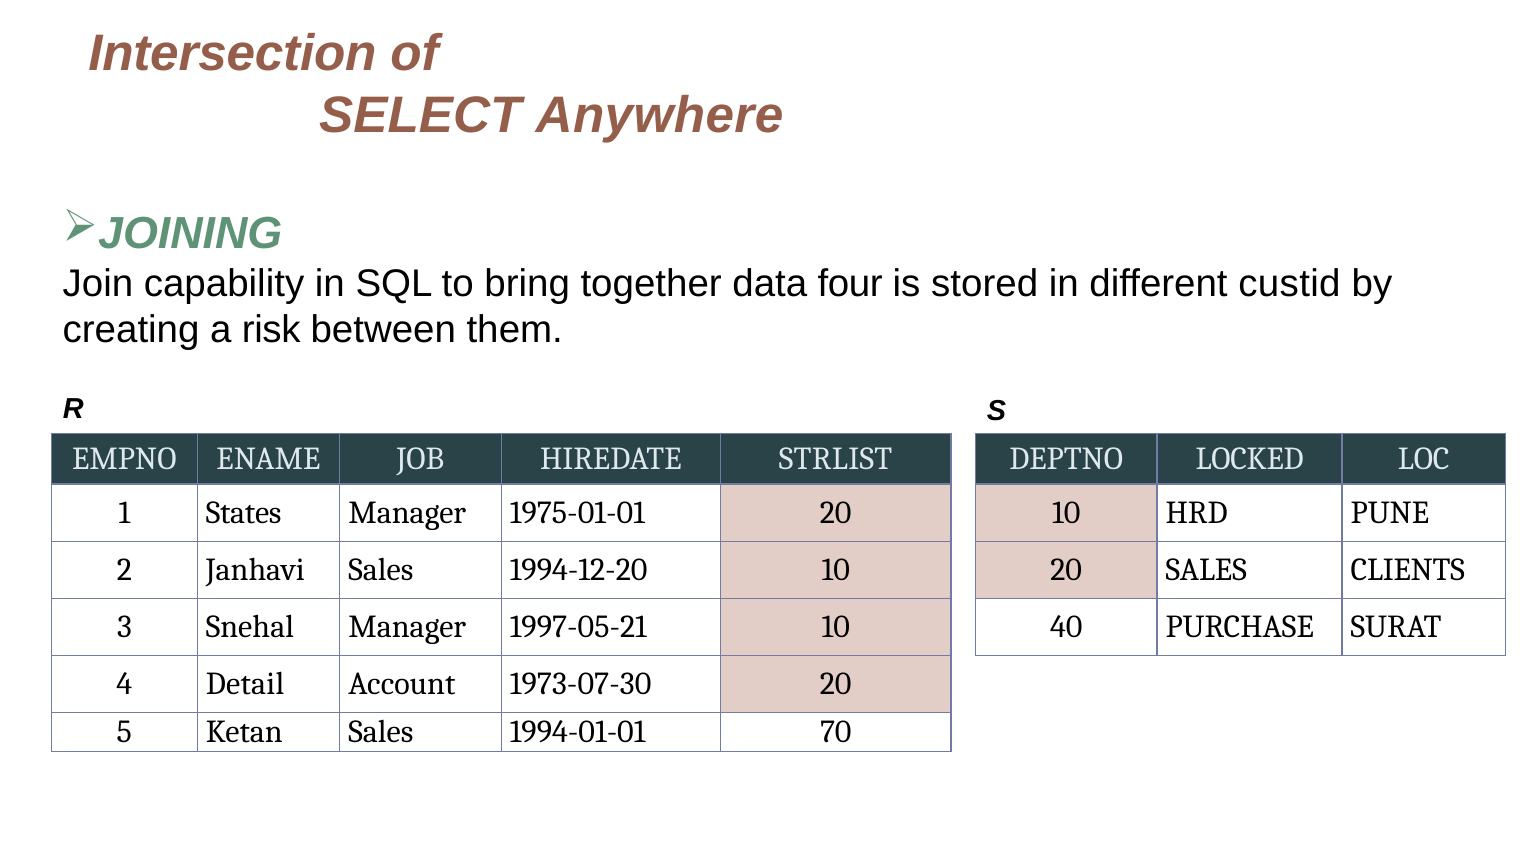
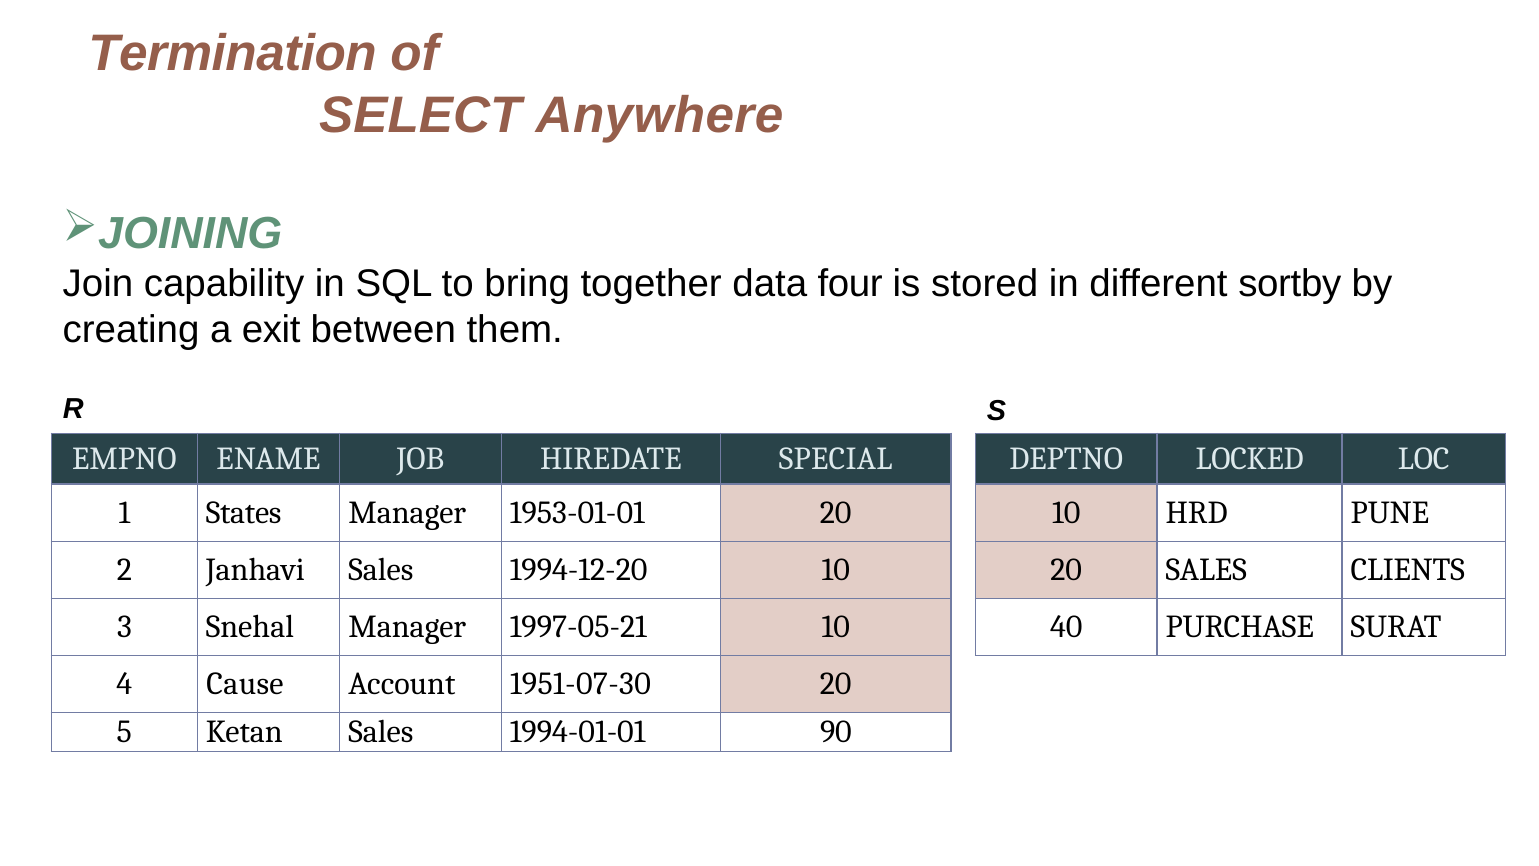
Intersection: Intersection -> Termination (232, 54)
custid: custid -> sortby (1290, 283)
risk: risk -> exit (271, 330)
STRLIST: STRLIST -> SPECIAL (836, 458)
1975-01-01: 1975-01-01 -> 1953-01-01 (577, 512)
Detail: Detail -> Cause (245, 684)
1973-07-30: 1973-07-30 -> 1951-07-30 (580, 684)
70: 70 -> 90 (836, 732)
